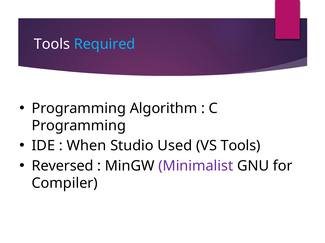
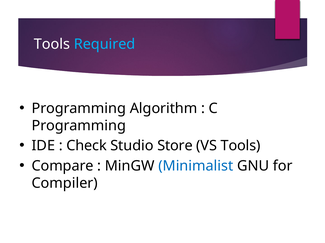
When: When -> Check (87, 146)
Used: Used -> Store (175, 146)
Reversed: Reversed -> Compare (63, 166)
Minimalist colour: purple -> blue (196, 166)
